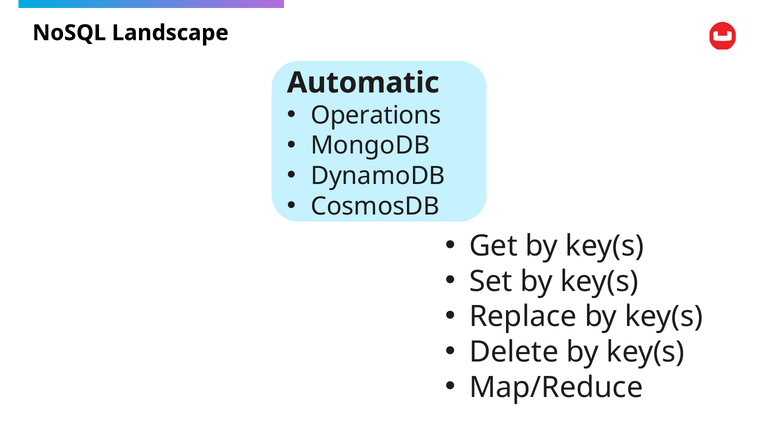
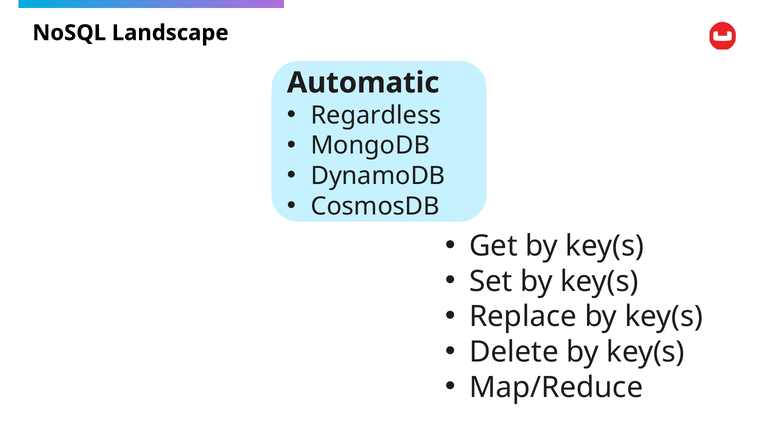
Operations: Operations -> Regardless (376, 115)
